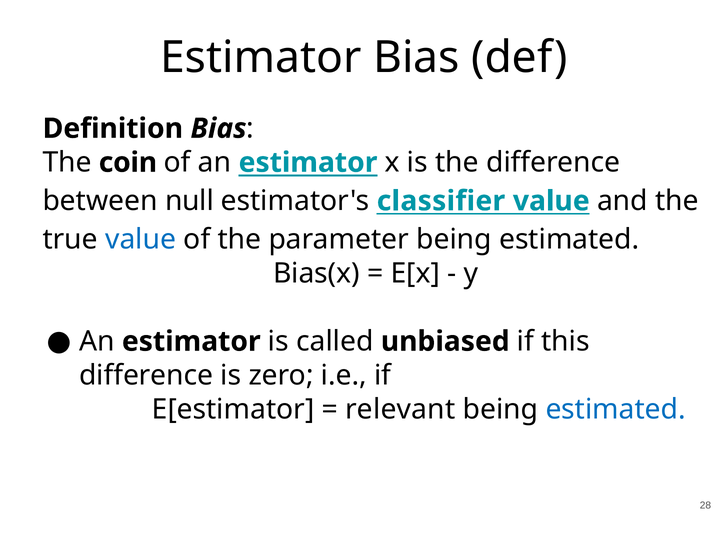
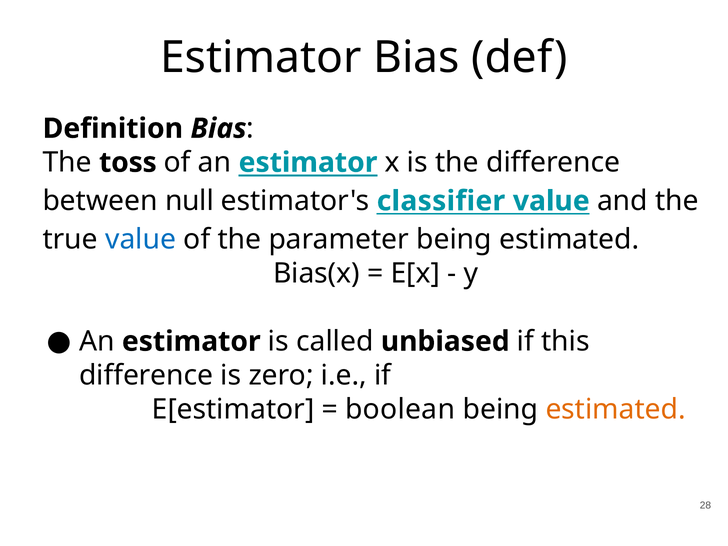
coin: coin -> toss (128, 163)
relevant: relevant -> boolean (400, 409)
estimated colour: blue -> orange (616, 409)
